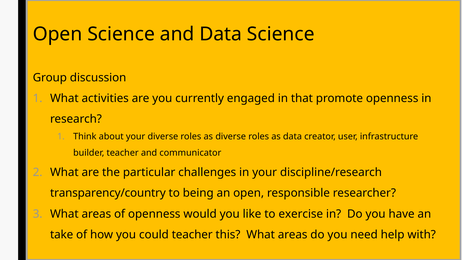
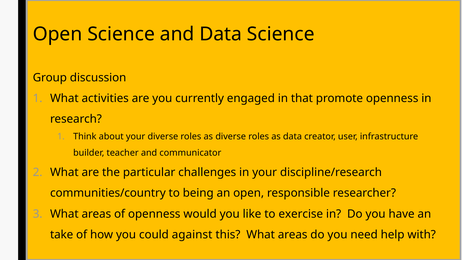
transparency/country: transparency/country -> communities/country (108, 193)
could teacher: teacher -> against (192, 235)
